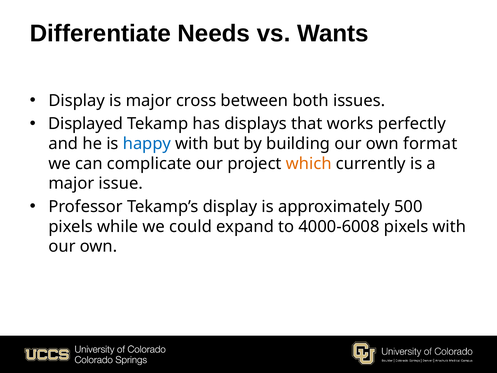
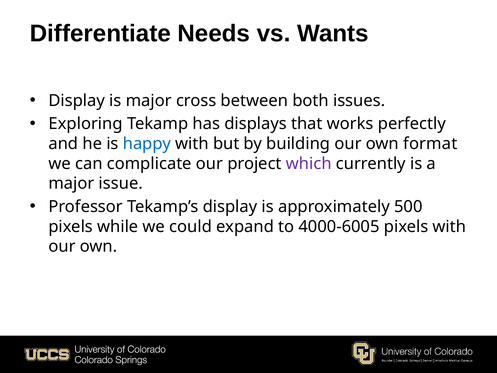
Displayed: Displayed -> Exploring (86, 124)
which colour: orange -> purple (309, 164)
4000-6008: 4000-6008 -> 4000-6005 (339, 226)
